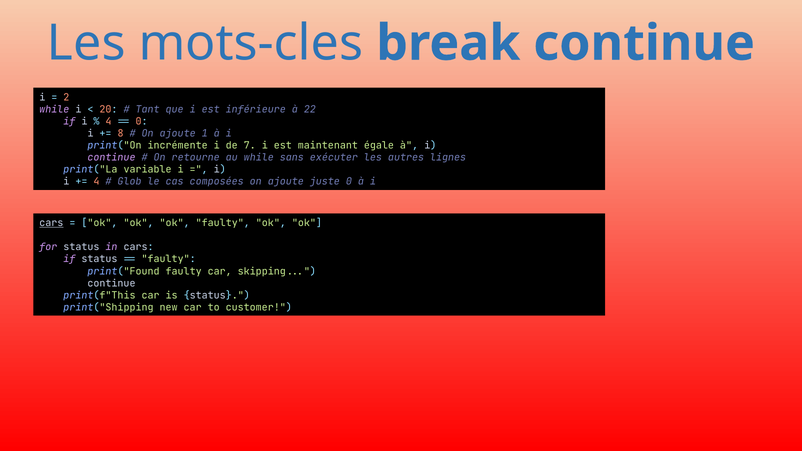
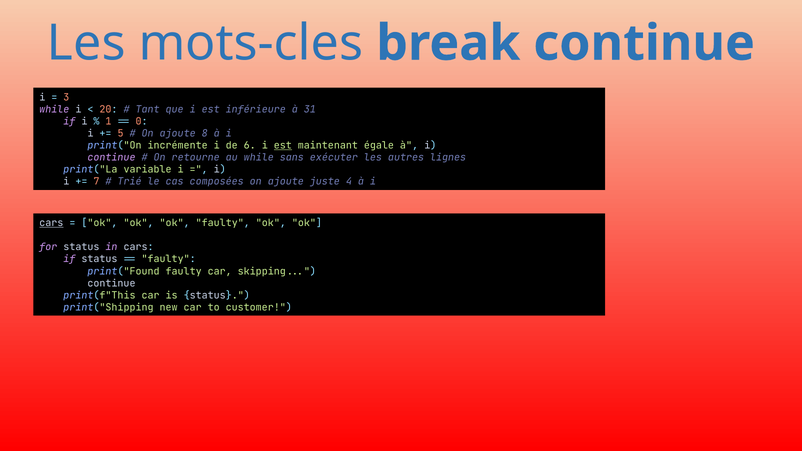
2: 2 -> 3 (66, 97)
22: 22 -> 31 (310, 109)
4: 4 -> 1 (108, 121)
8: 8 -> 5 (121, 134)
1: 1 -> 8 (205, 134)
7: 7 -> 6 (250, 146)
est underline: none -> present (283, 146)
4: 4 -> 7 (96, 182)
Glob: Glob -> Trié (130, 182)
juste 0: 0 -> 4 (349, 182)
